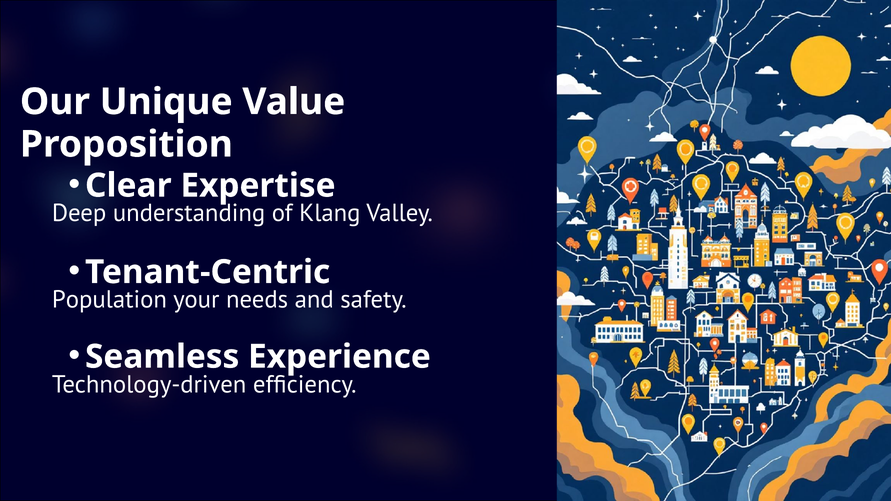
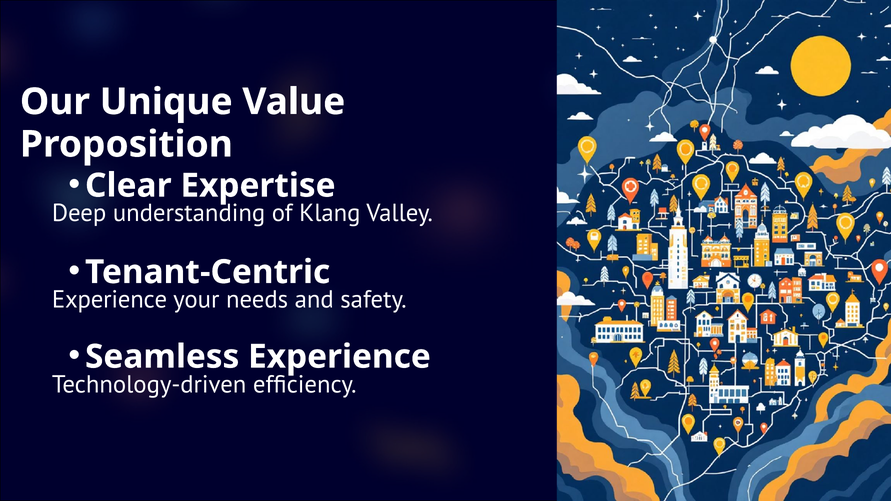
Population: Population -> Experience (110, 300)
